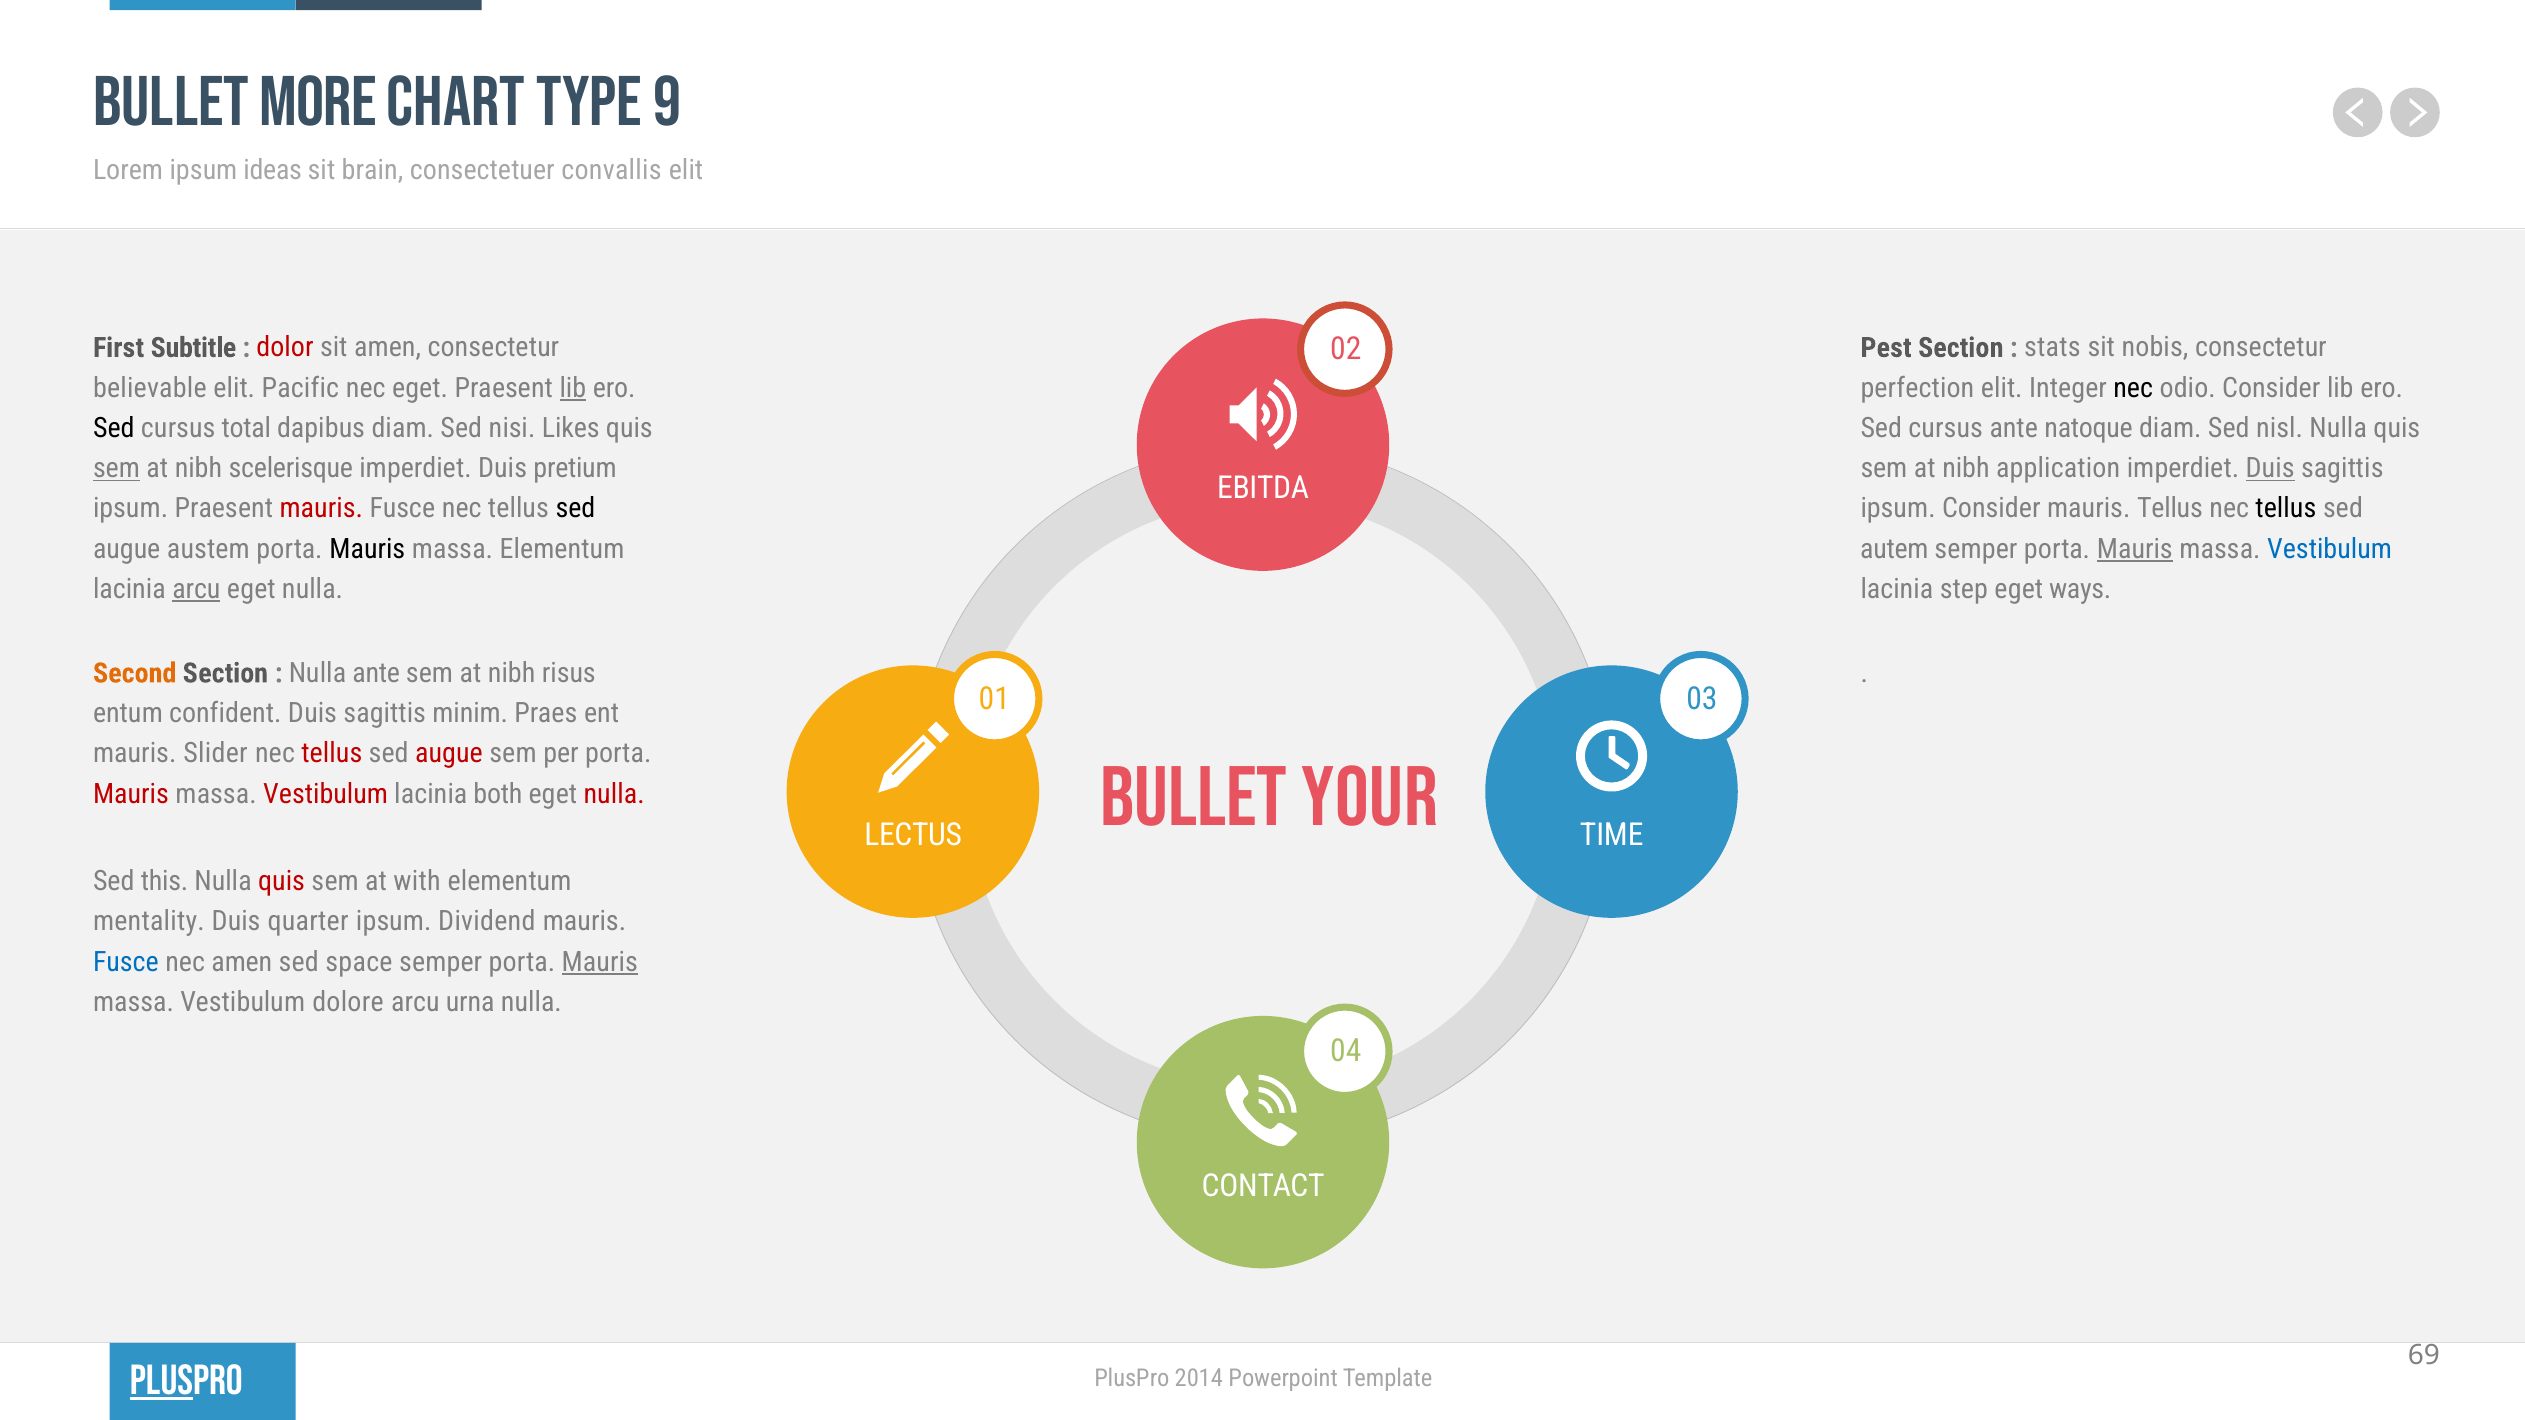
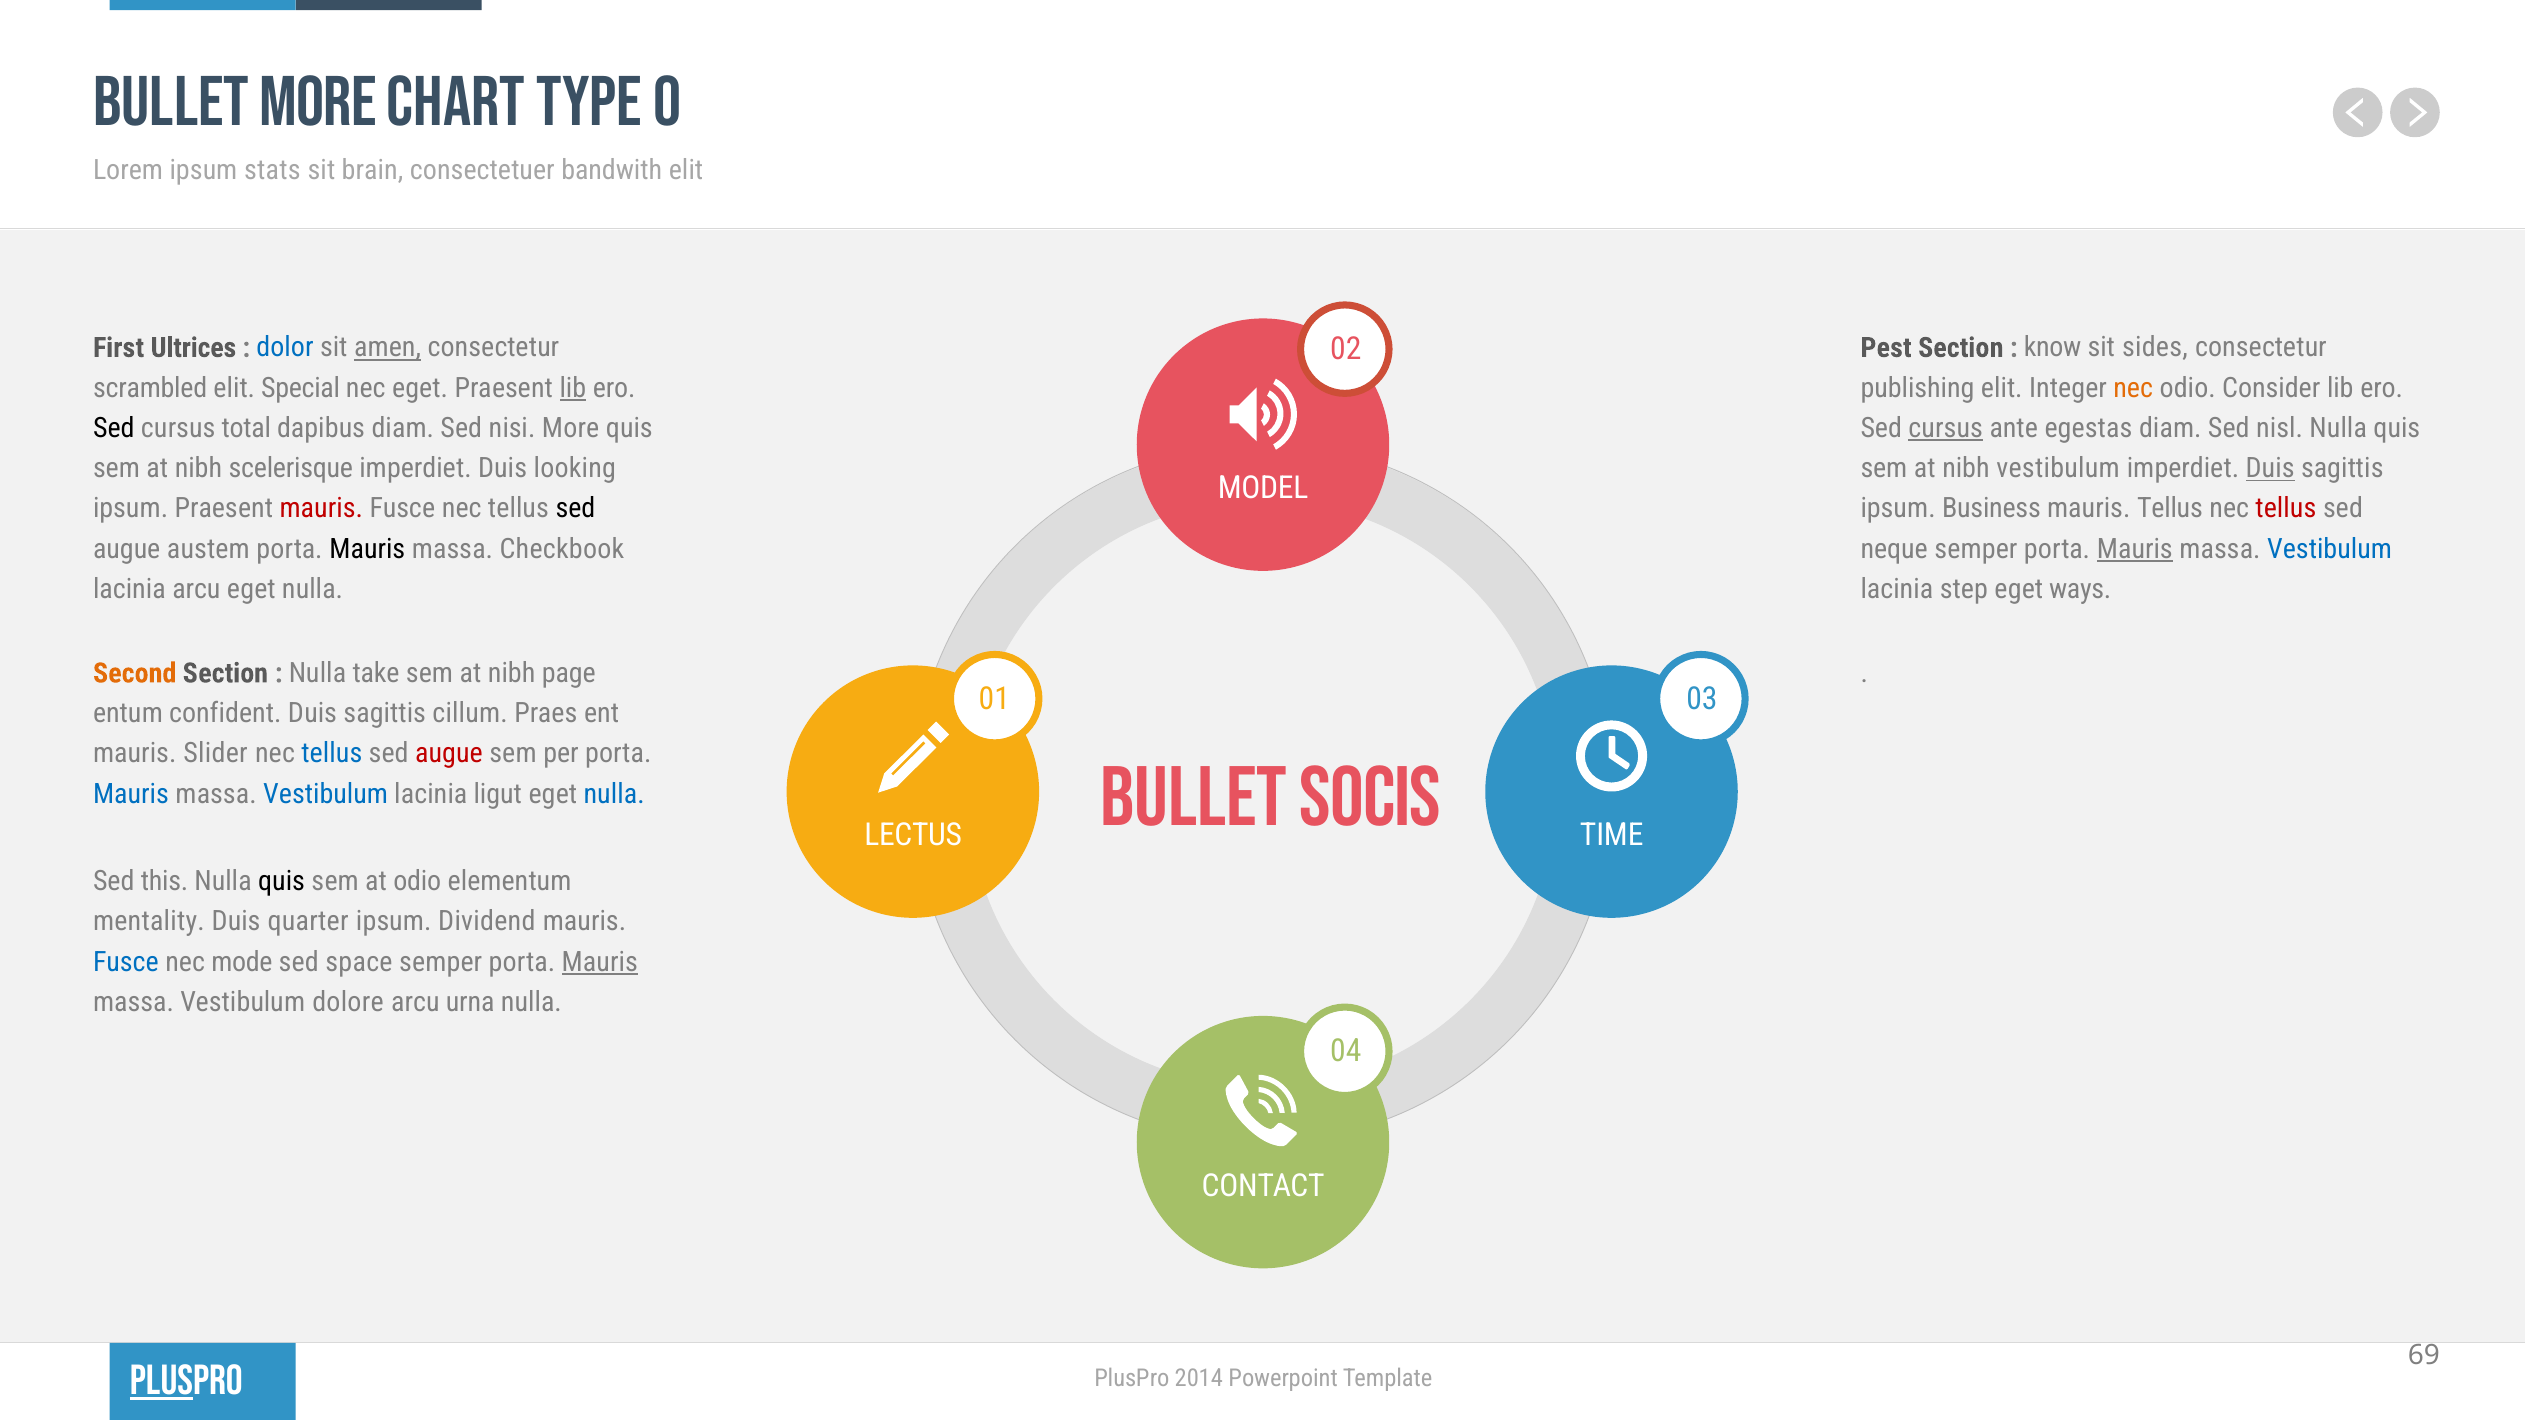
9: 9 -> 0 (667, 103)
ideas: ideas -> stats (272, 170)
convallis: convallis -> bandwith (612, 170)
Subtitle: Subtitle -> Ultrices (193, 348)
dolor colour: red -> blue (285, 348)
amen underline: none -> present (388, 348)
stats: stats -> know (2053, 348)
nobis: nobis -> sides (2155, 348)
believable: believable -> scrambled (150, 388)
Pacific: Pacific -> Special (301, 388)
perfection: perfection -> publishing (1917, 388)
nec colour: black -> orange (2133, 388)
nisi Likes: Likes -> More (571, 428)
cursus underline: none -> present (1946, 428)
natoque: natoque -> egestas (2088, 428)
sem underline: present -> none (116, 469)
pretium: pretium -> looking (575, 469)
nibh application: application -> vestibulum (2058, 469)
EBITDA: EBITDA -> MODEL (1263, 489)
ipsum Consider: Consider -> Business (1991, 509)
tellus colour: black -> red (2286, 509)
massa Elementum: Elementum -> Checkbook (562, 549)
autem: autem -> neque (1894, 549)
arcu underline: present -> none (196, 589)
Nulla ante: ante -> take (376, 673)
risus: risus -> page (569, 673)
minim: minim -> cillum (470, 714)
tellus colour: red -> blue (332, 754)
YOUR: YOUR -> SOCIS (1370, 798)
Mauris colour: red -> blue (131, 794)
Vestibulum colour: red -> blue (326, 794)
both: both -> ligut (498, 794)
nulla colour: red -> blue (614, 794)
quis colour: red -> black (282, 882)
at with: with -> odio (417, 882)
nec amen: amen -> mode (242, 962)
